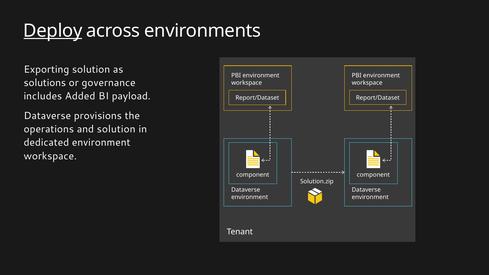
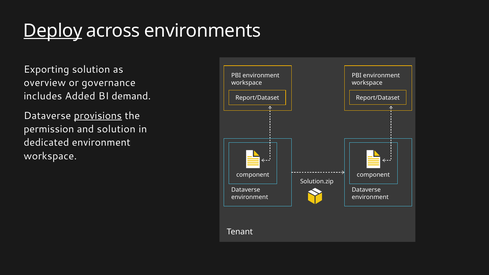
solutions: solutions -> overview (45, 83)
payload: payload -> demand (131, 96)
provisions underline: none -> present (98, 116)
operations: operations -> permission (49, 129)
